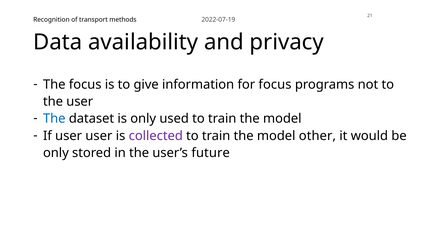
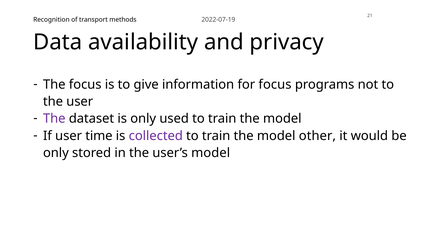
The colour: blue -> purple (54, 119)
user user: user -> time (99, 136)
user’s future: future -> model (211, 153)
